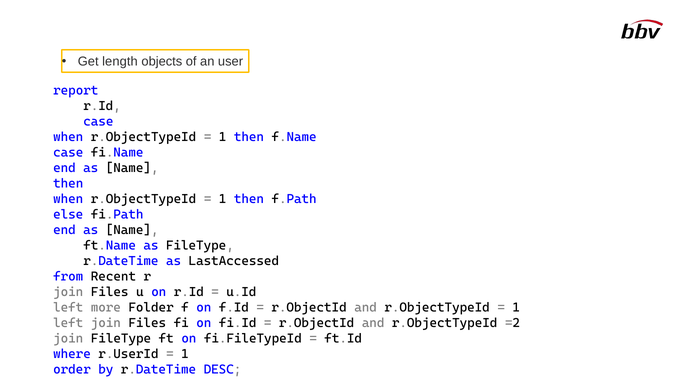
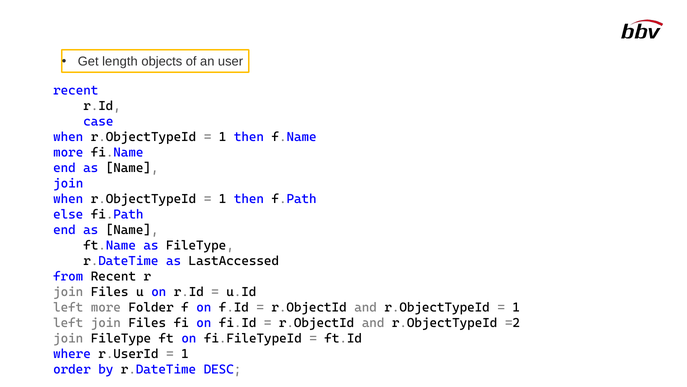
report: report -> recent (76, 91)
case: case -> more (68, 152)
then: then -> join (68, 183)
